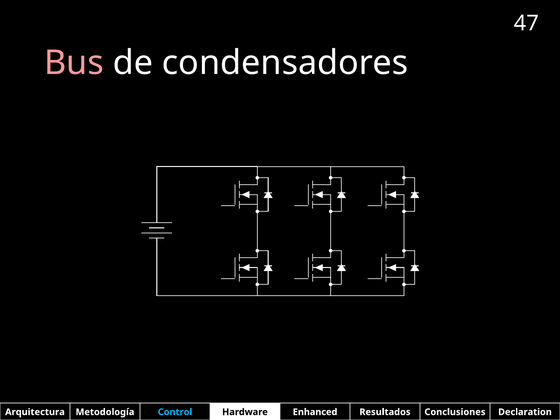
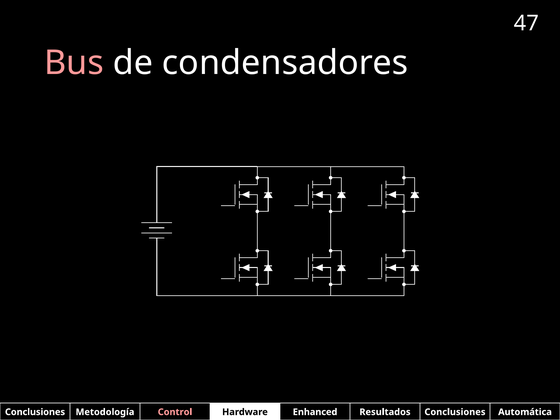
Arquitectura: Arquitectura -> Conclusiones (35, 412)
Control colour: light blue -> pink (175, 412)
Declaration: Declaration -> Automática (525, 412)
